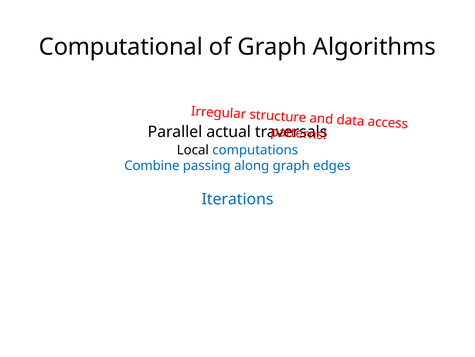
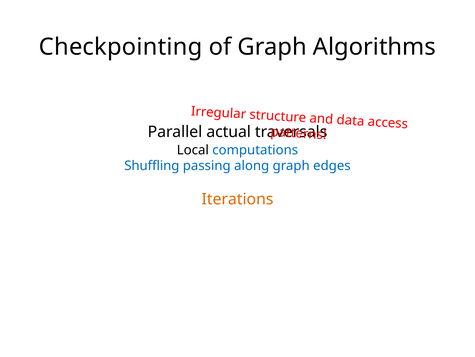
Computational: Computational -> Checkpointing (121, 47)
Combine: Combine -> Shuffling (152, 166)
Iterations colour: blue -> orange (238, 199)
